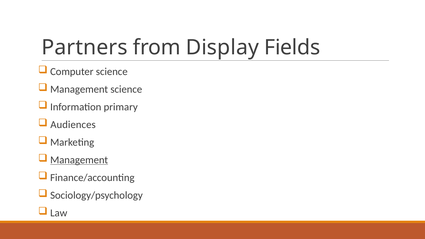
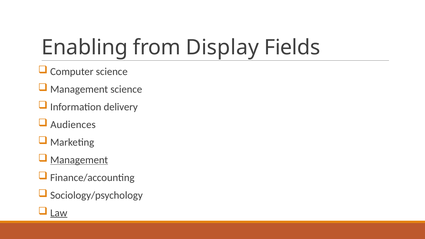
Partners: Partners -> Enabling (85, 48)
primary: primary -> delivery (121, 107)
Law underline: none -> present (59, 213)
